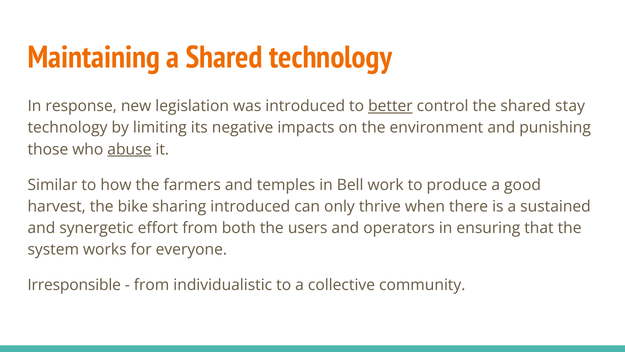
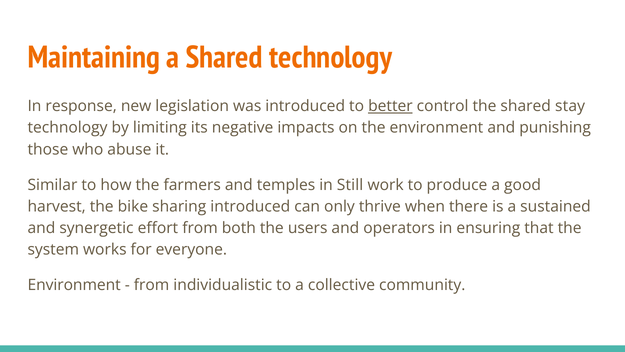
abuse underline: present -> none (129, 149)
Bell: Bell -> Still (350, 185)
Irresponsible: Irresponsible -> Environment (74, 285)
